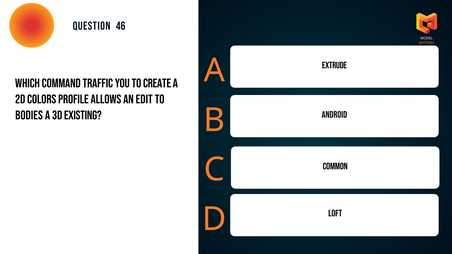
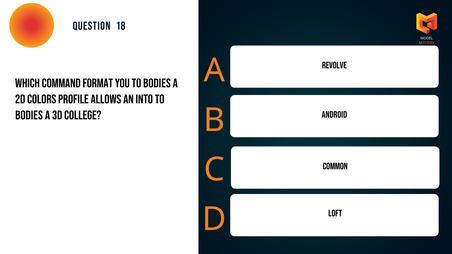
46: 46 -> 18 (121, 26)
Extrude: Extrude -> Revolve (334, 65)
traffic: traffic -> format (98, 83)
you to create: create -> bodies (157, 83)
edit: edit -> into (144, 100)
existing: existing -> college (83, 116)
